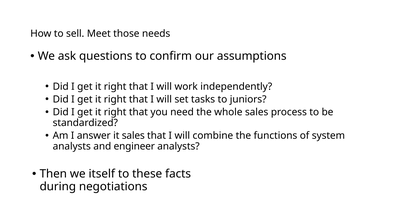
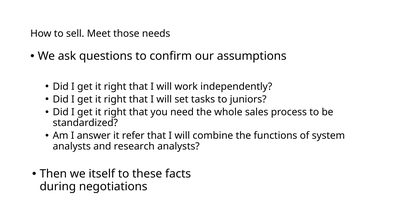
it sales: sales -> refer (133, 136)
engineer: engineer -> research (134, 146)
